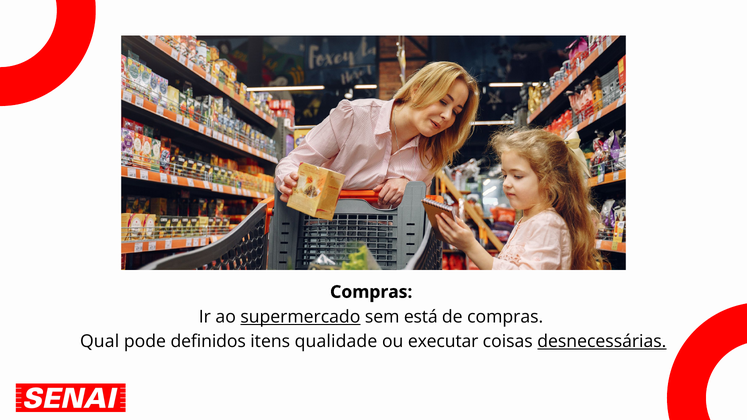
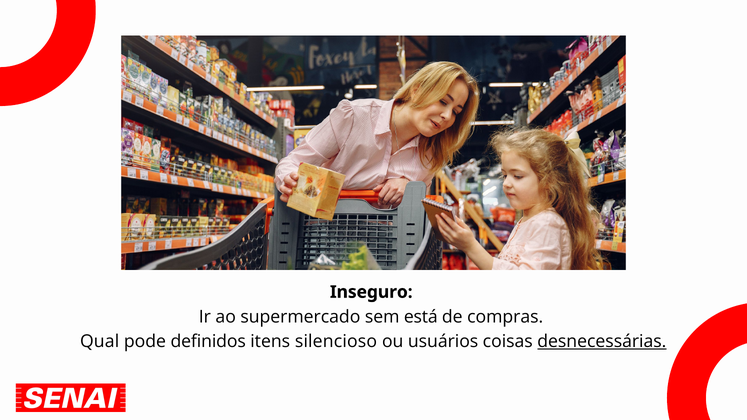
Compras: Compras -> Inseguro (371, 292)
supermercado underline: present -> none (300, 317)
qualidade: qualidade -> silencioso (336, 342)
executar: executar -> usuários (443, 342)
